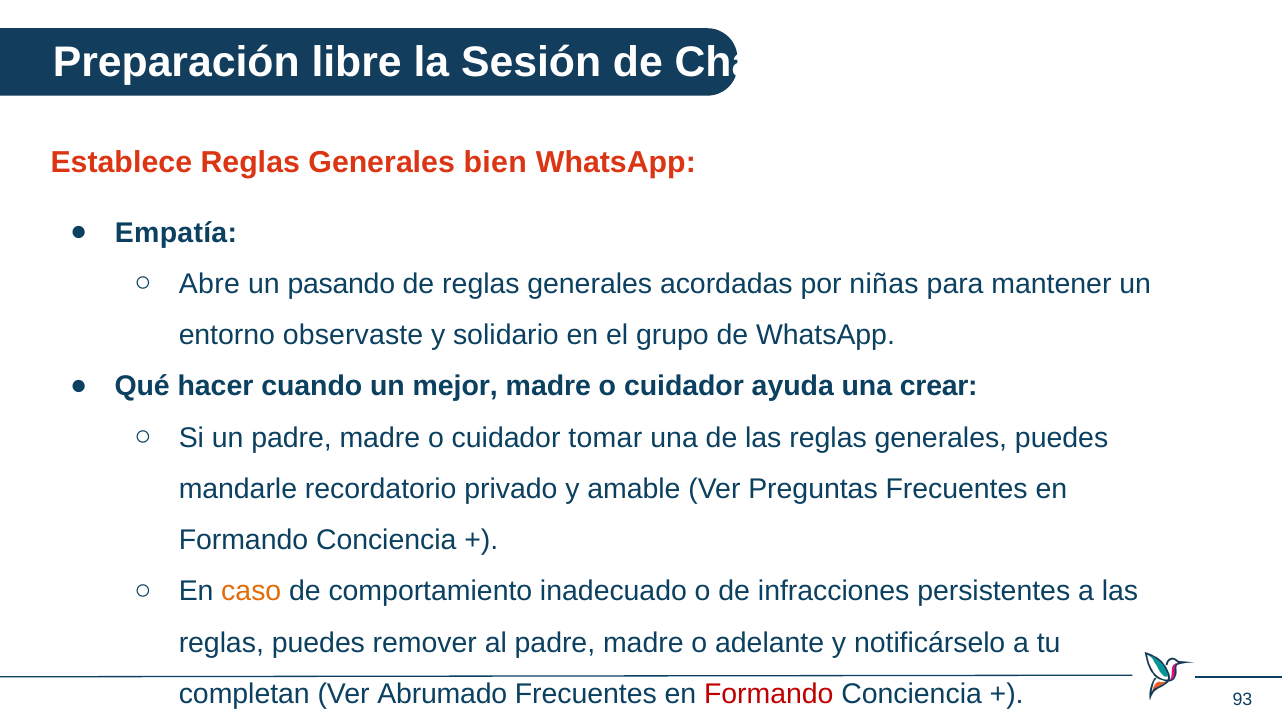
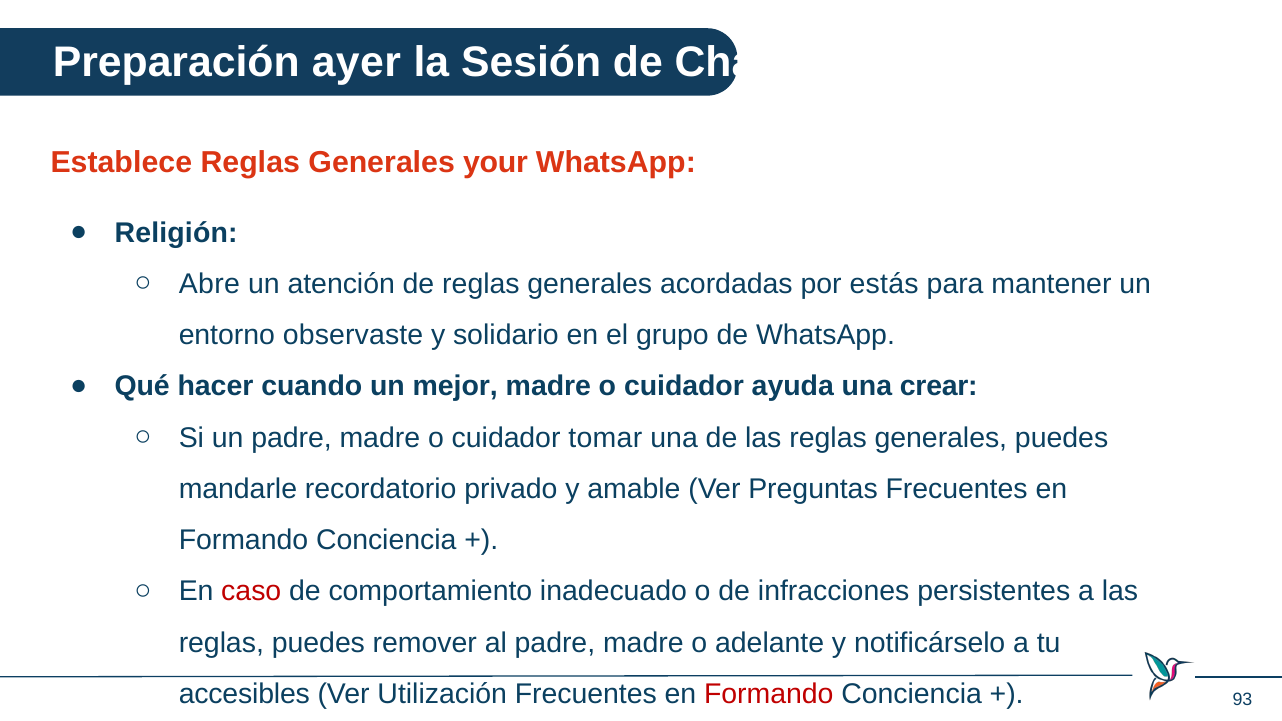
libre: libre -> ayer (356, 63)
bien: bien -> your (496, 163)
Empatía: Empatía -> Religión (176, 233)
pasando: pasando -> atención (341, 284)
niñas: niñas -> estás (884, 284)
caso colour: orange -> red (251, 592)
completan: completan -> accesibles (244, 694)
Abrumado: Abrumado -> Utilización (442, 694)
